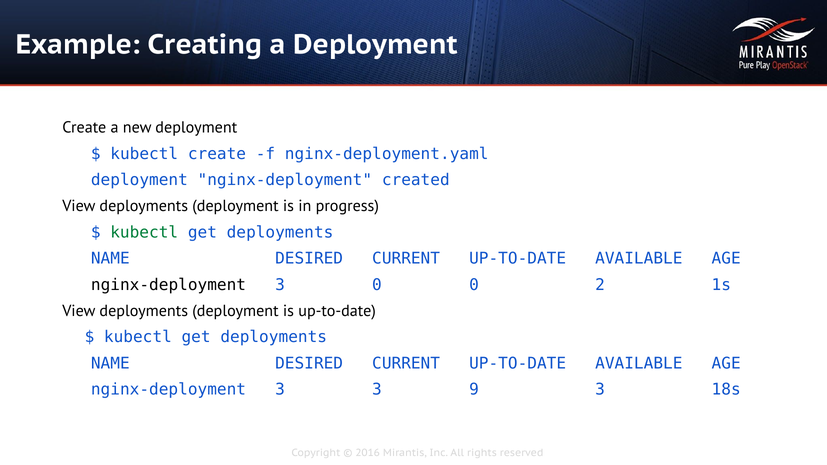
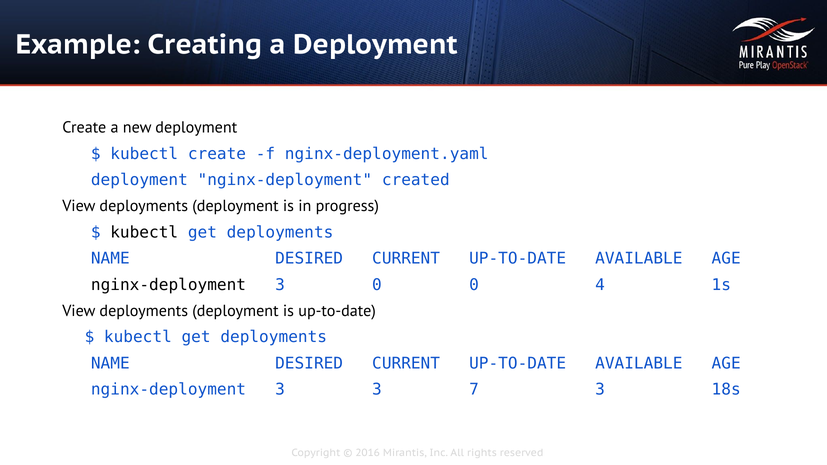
kubectl colour: green -> black (144, 232)
2: 2 -> 4 (600, 285)
9: 9 -> 7 (474, 390)
